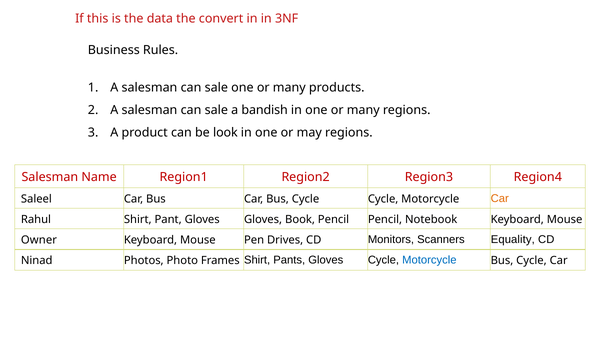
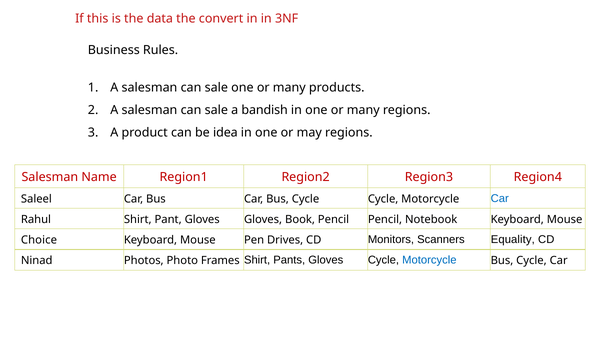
look: look -> idea (225, 133)
Car colour: orange -> blue (500, 198)
Owner: Owner -> Choice (39, 240)
